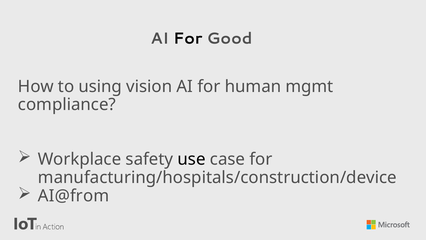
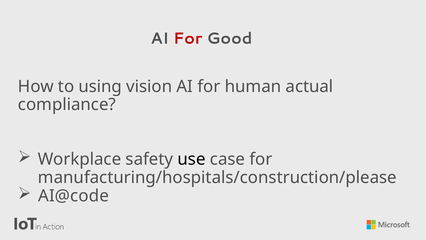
For colour: black -> red (188, 38)
mgmt: mgmt -> actual (309, 86)
manufacturing/hospitals/construction/device: manufacturing/hospitals/construction/device -> manufacturing/hospitals/construction/please (217, 177)
AI@from: AI@from -> AI@code (74, 196)
